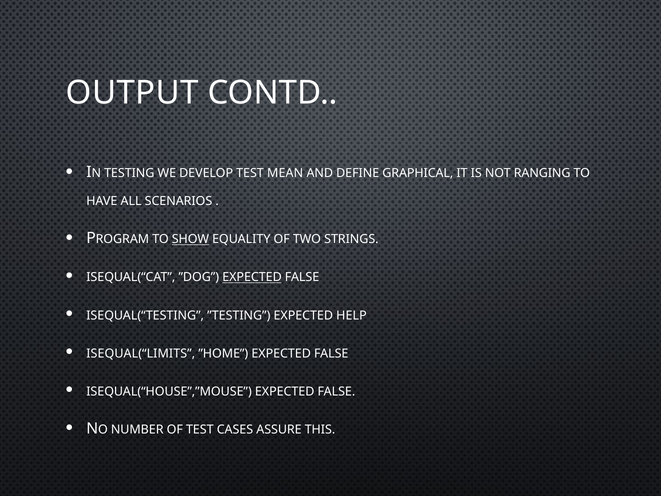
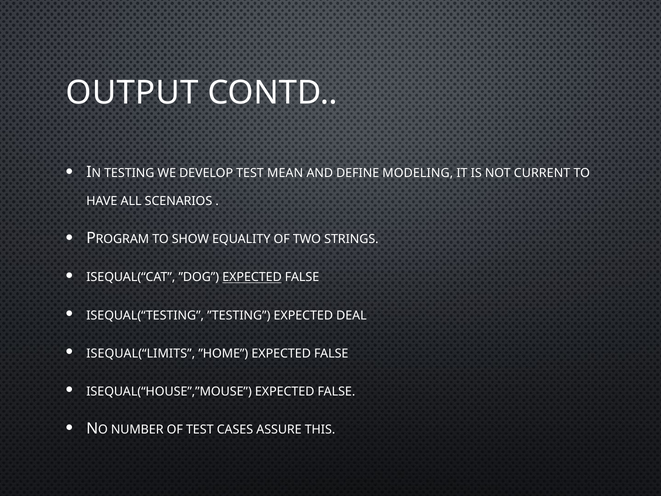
GRAPHICAL: GRAPHICAL -> MODELING (418, 173)
RANGING: RANGING -> CURRENT (542, 173)
SHOW underline: present -> none (190, 239)
HELP: HELP -> DEAL (351, 315)
